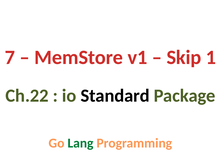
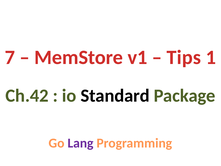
Skip: Skip -> Tips (184, 57)
Ch.22: Ch.22 -> Ch.42 (27, 96)
Lang colour: green -> purple (81, 143)
